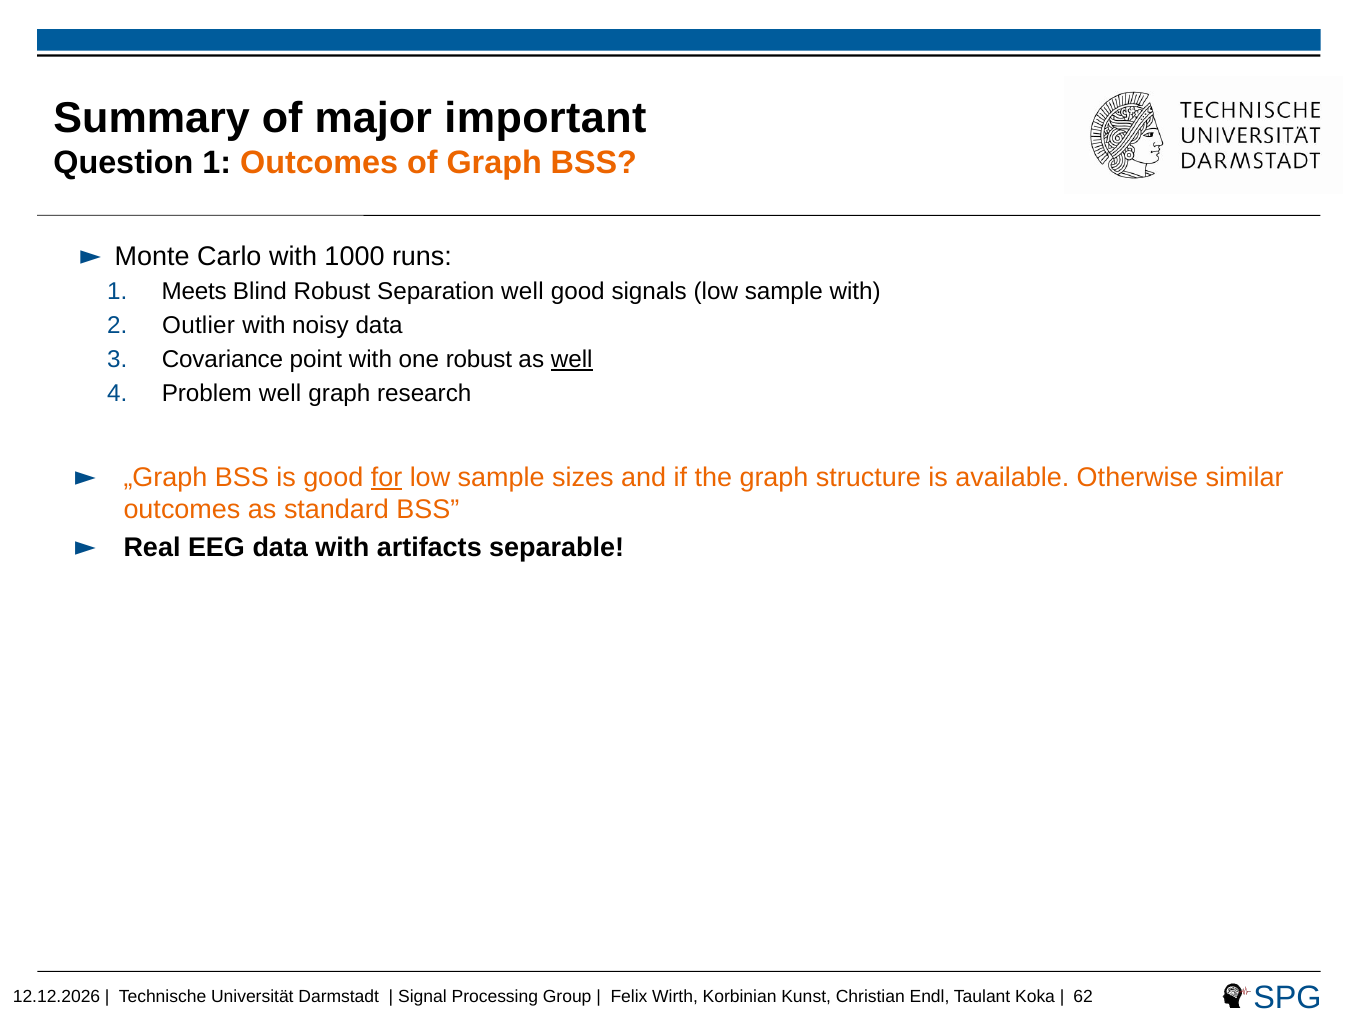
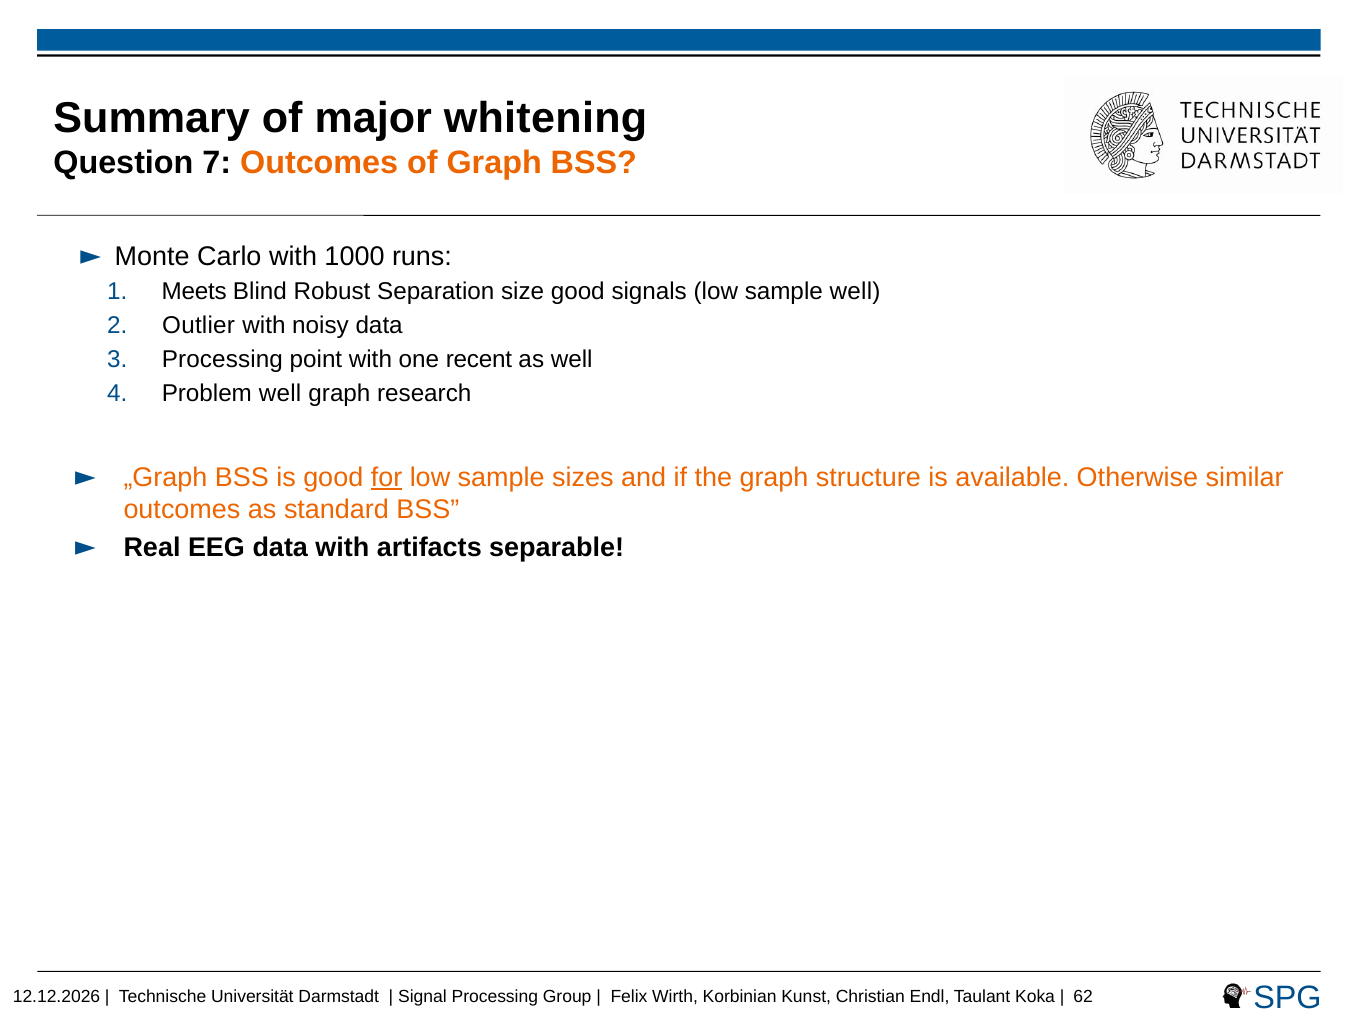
important: important -> whitening (545, 119)
Question 1: 1 -> 7 (217, 163)
Separation well: well -> size (523, 291)
sample with: with -> well (855, 291)
Covariance: Covariance -> Processing (222, 359)
one robust: robust -> recent (479, 359)
well underline: present -> none (572, 359)
